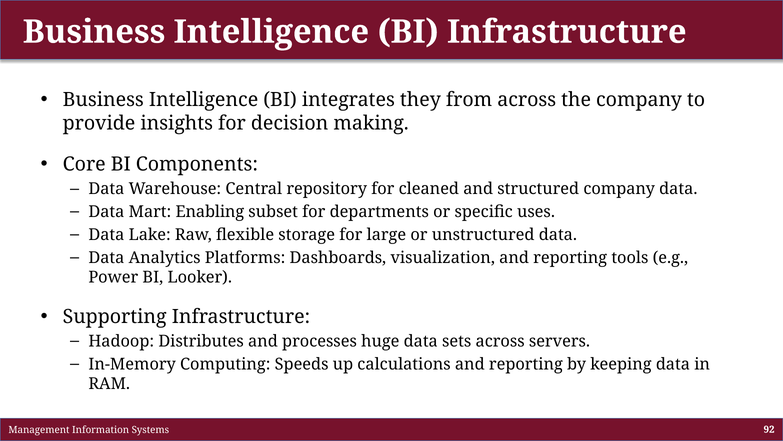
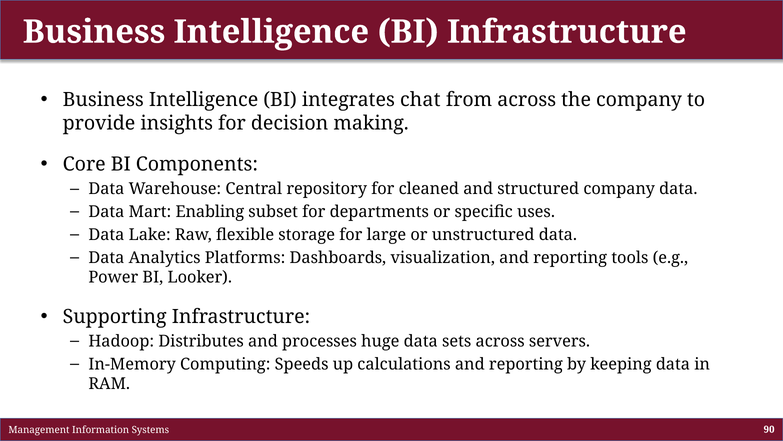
they: they -> chat (420, 100)
92: 92 -> 90 (769, 429)
